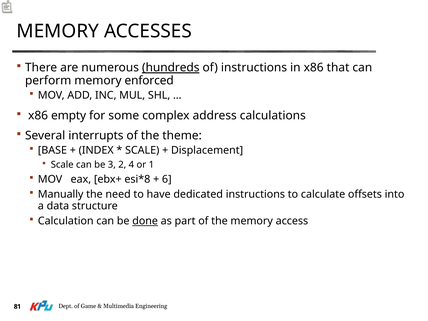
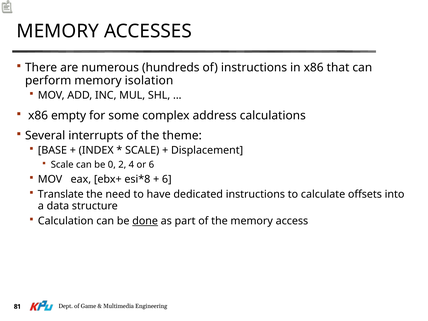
hundreds underline: present -> none (171, 68)
enforced: enforced -> isolation (149, 81)
3: 3 -> 0 (112, 165)
or 1: 1 -> 6 (151, 165)
Manually: Manually -> Translate (61, 194)
